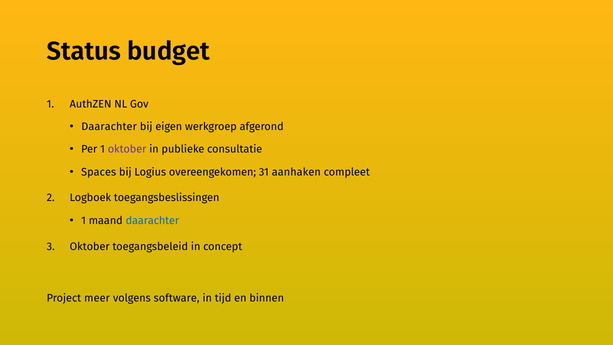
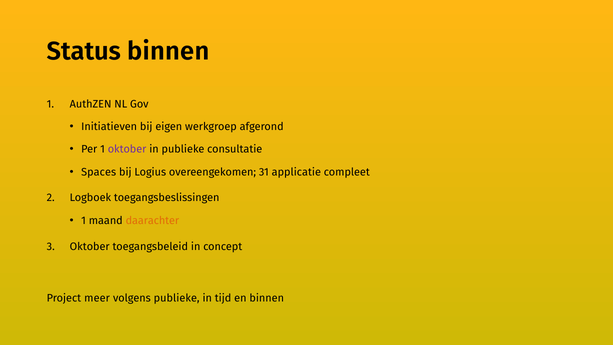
Status budget: budget -> binnen (168, 52)
Daarachter: Daarachter -> Initiatieven (109, 127)
aanhaken: aanhaken -> applicatie (296, 172)
daarachter colour: blue -> orange (152, 220)
volgens software: software -> publieke (177, 298)
